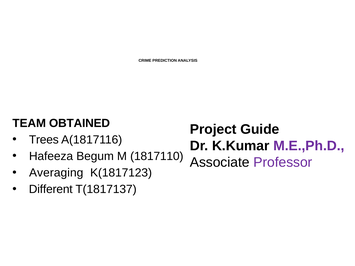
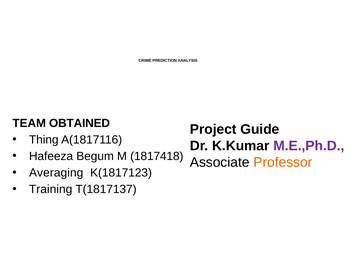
Trees: Trees -> Thing (44, 140)
1817110: 1817110 -> 1817418 (157, 156)
Professor colour: purple -> orange (283, 162)
Different: Different -> Training (51, 190)
